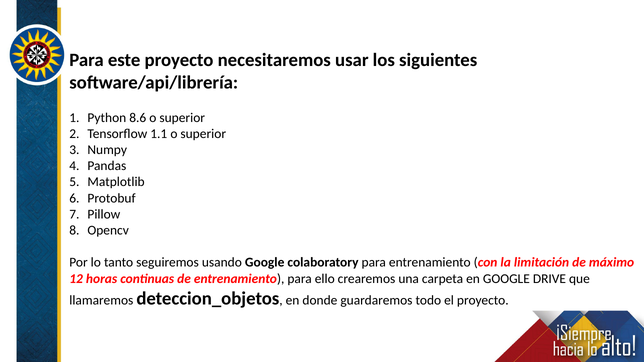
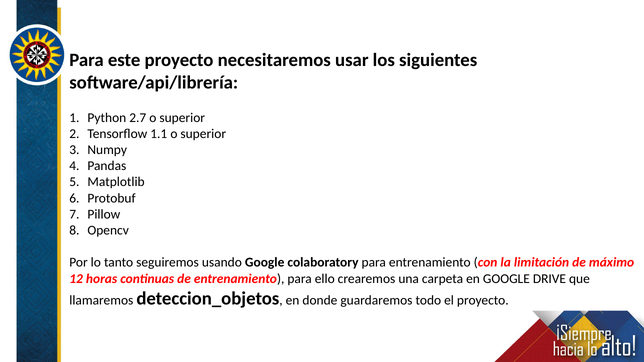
8.6: 8.6 -> 2.7 (138, 118)
